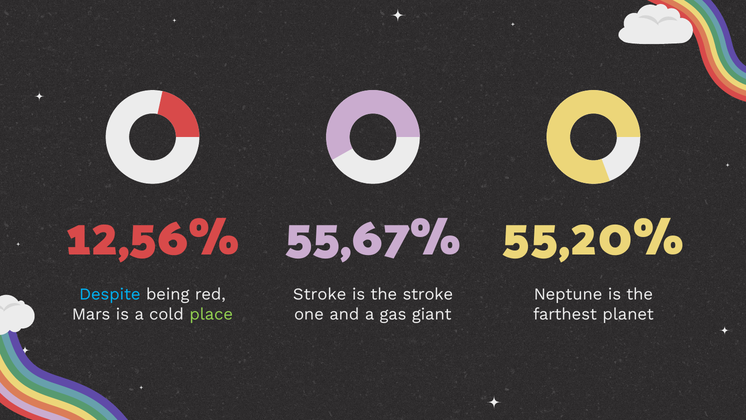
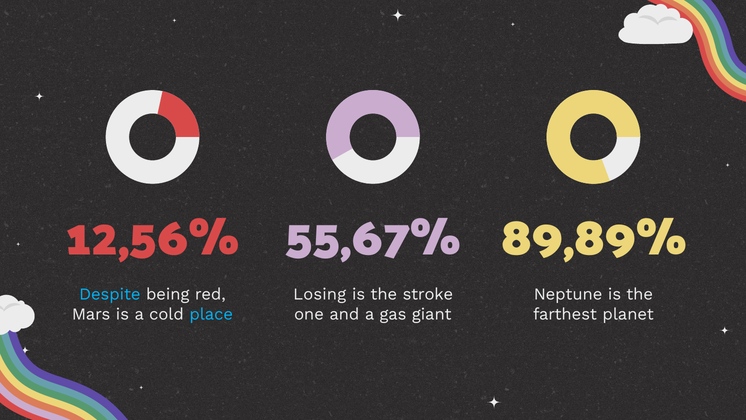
55,20%: 55,20% -> 89,89% (594, 237)
Stroke: Stroke -> Losing (320, 294)
place colour: light green -> light blue (211, 314)
